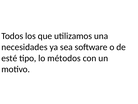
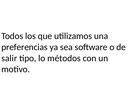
necesidades: necesidades -> preferencias (24, 47)
esté: esté -> salir (9, 58)
